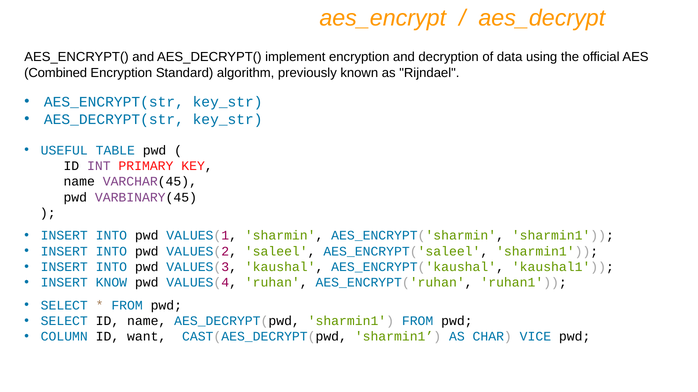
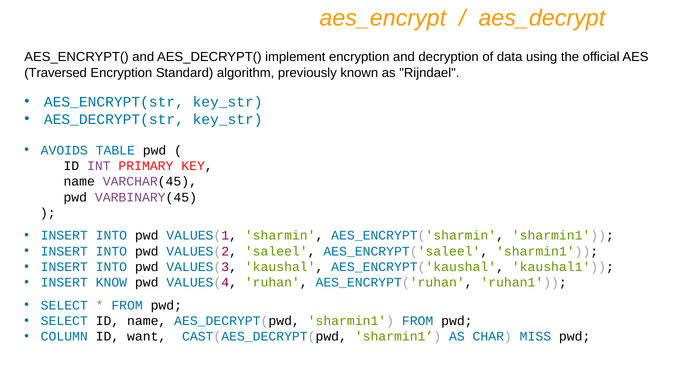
Combined: Combined -> Traversed (56, 73)
USEFUL: USEFUL -> AVOIDS (64, 150)
VICE: VICE -> MISS (535, 337)
